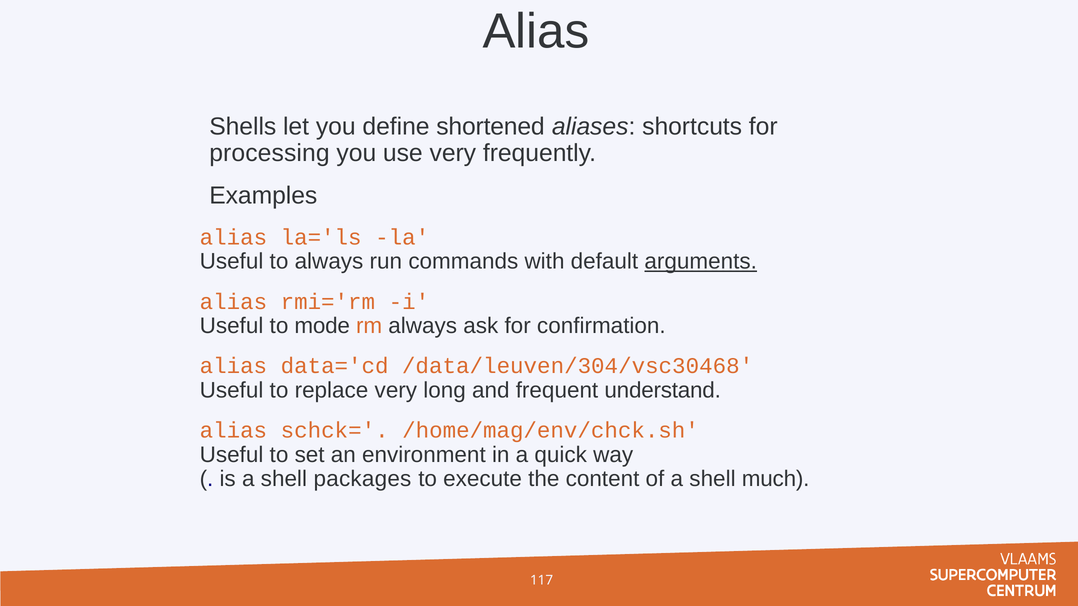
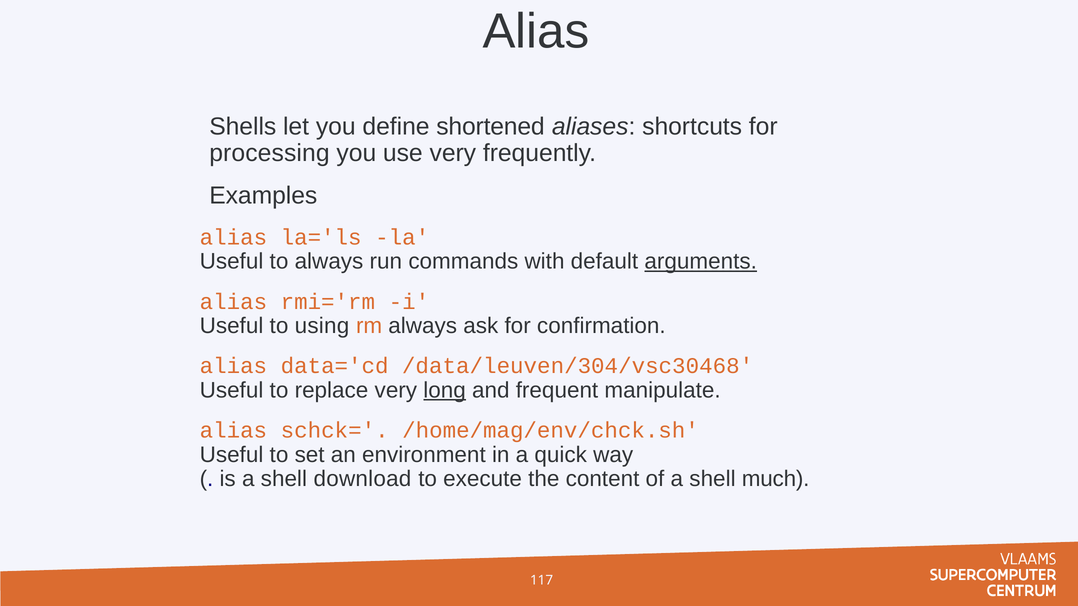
mode: mode -> using (322, 326)
long underline: none -> present (445, 390)
understand: understand -> manipulate (663, 390)
packages: packages -> download (362, 479)
